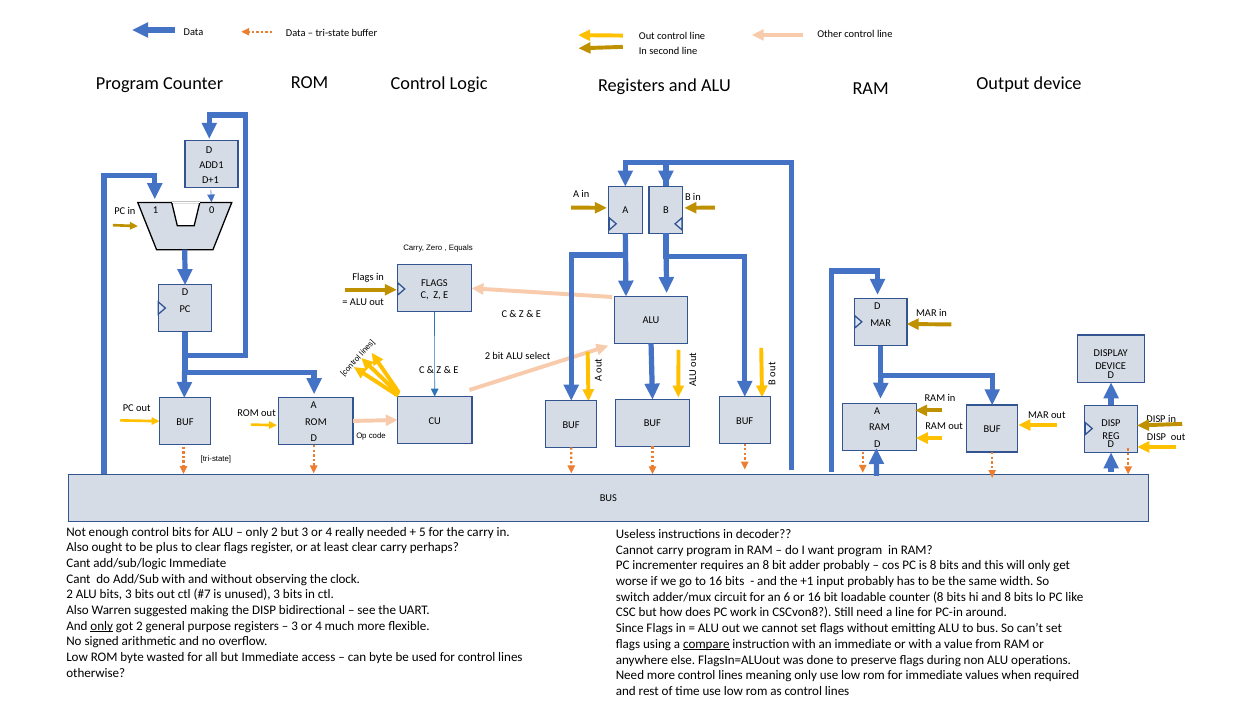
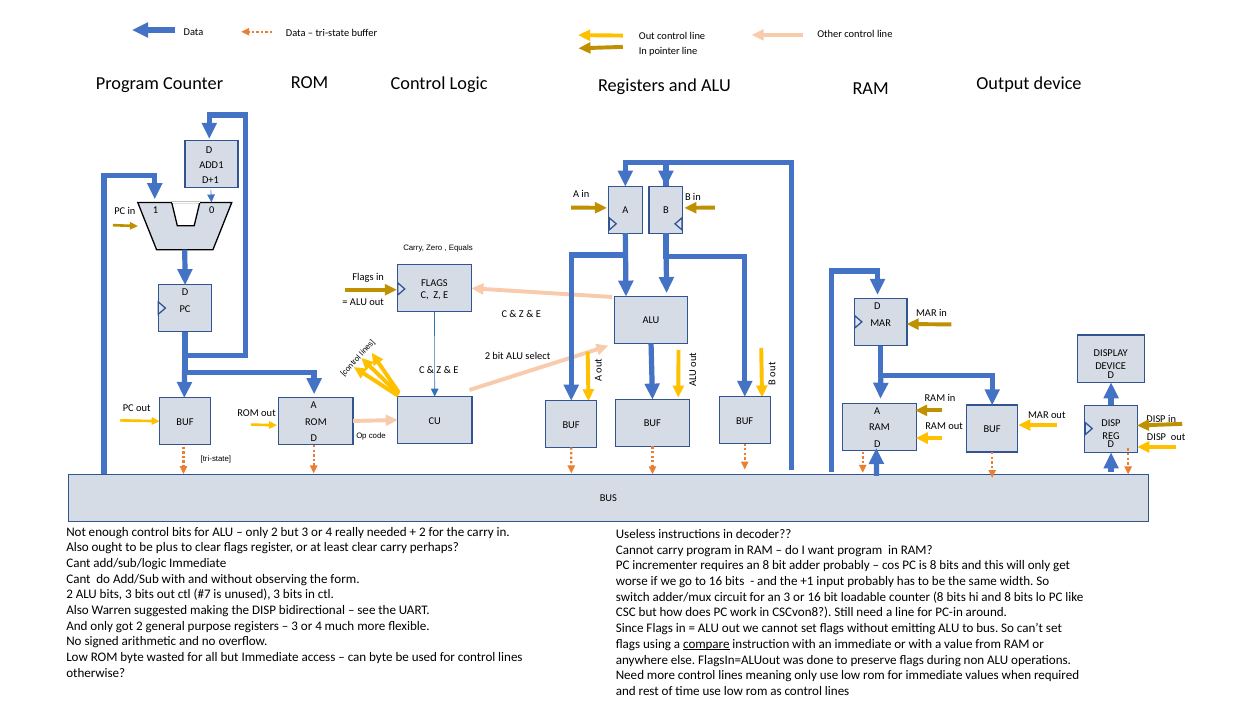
second: second -> pointer (664, 51)
5: 5 -> 2 (422, 532)
clock: clock -> form (345, 579)
an 6: 6 -> 3 (787, 597)
only underline: present -> none (102, 626)
